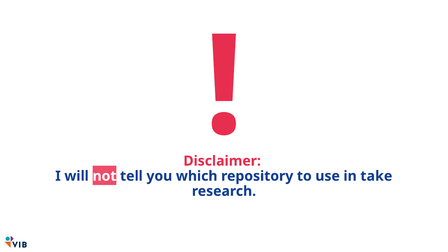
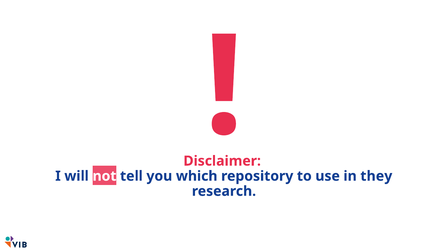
take: take -> they (376, 176)
